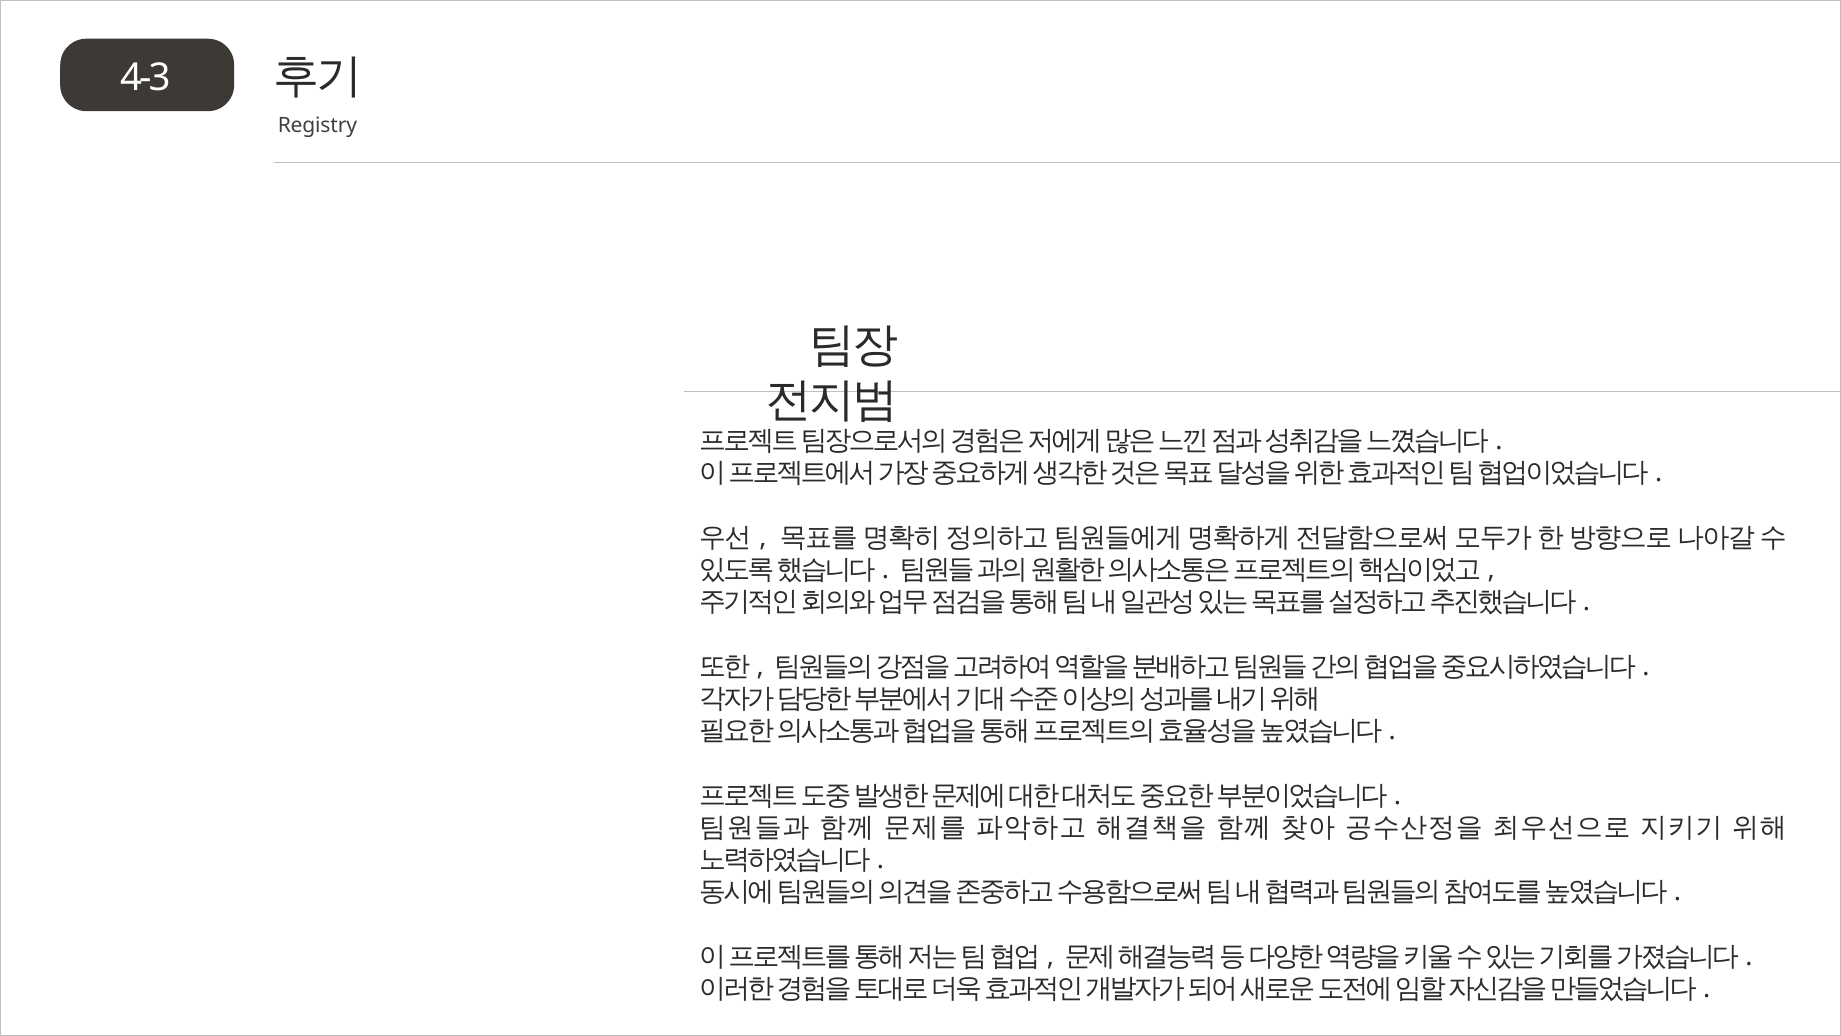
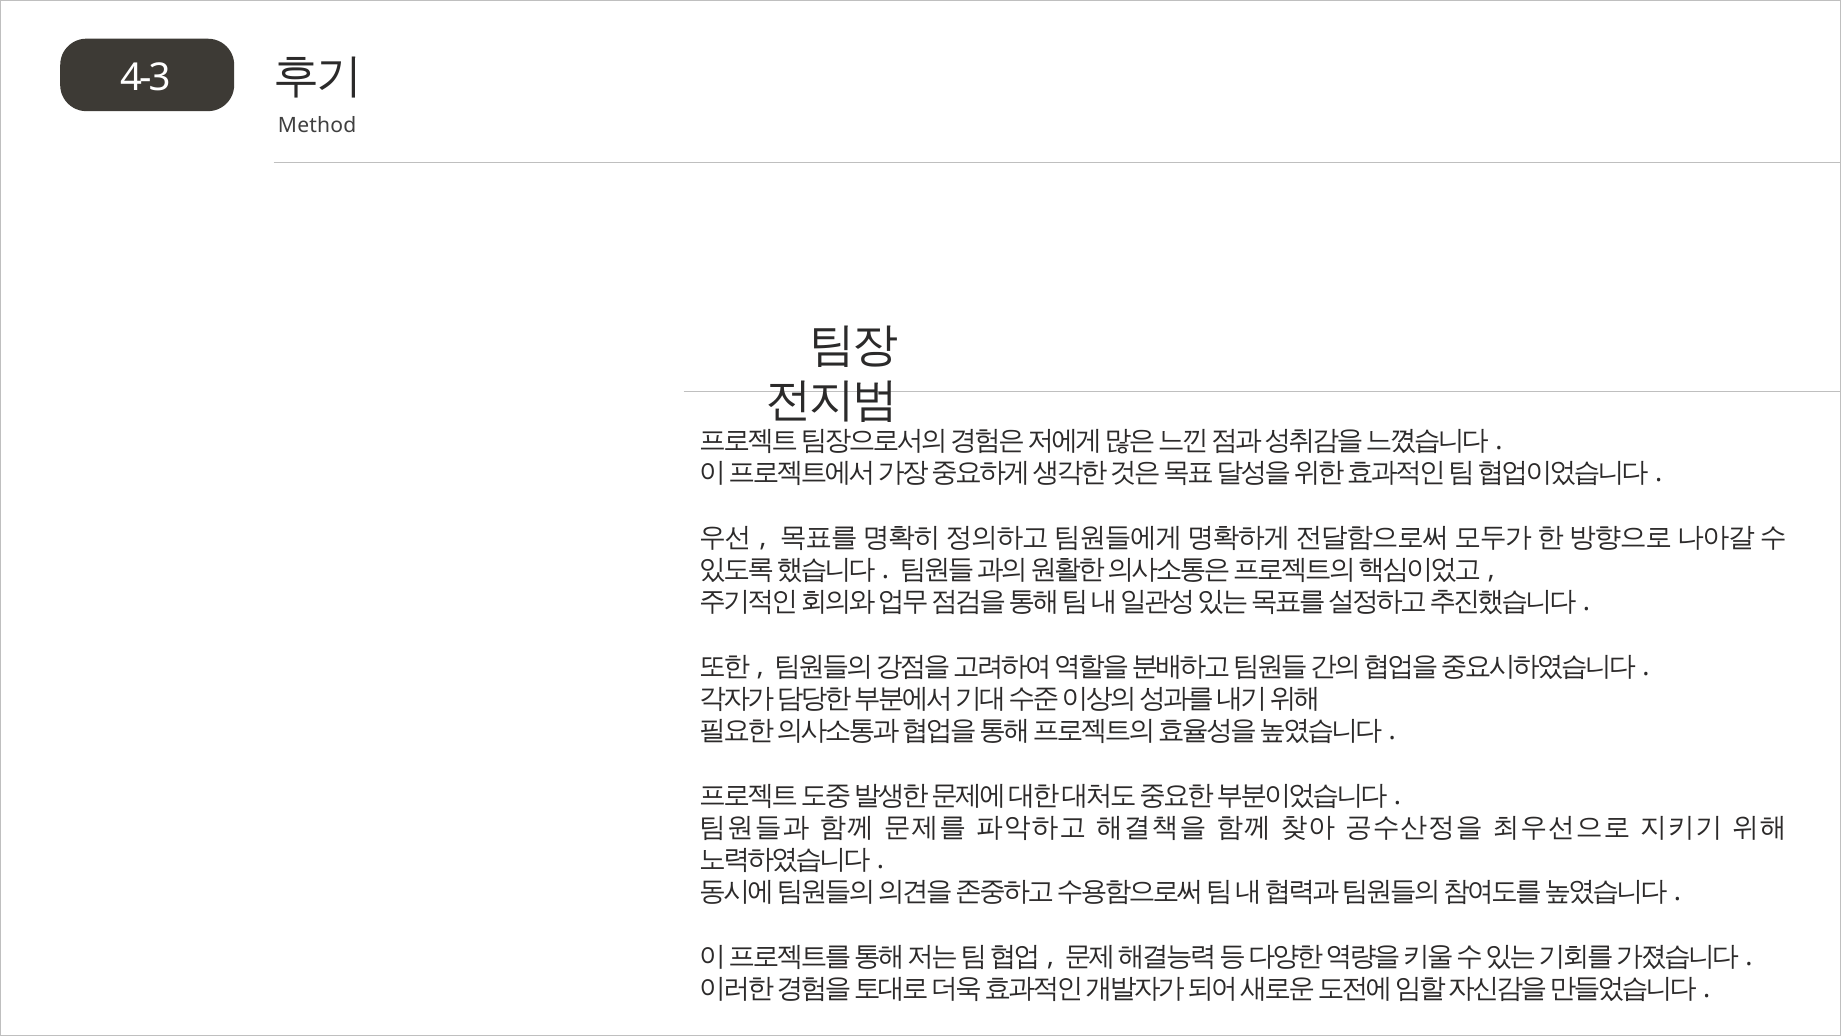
Registry: Registry -> Method (317, 125)
